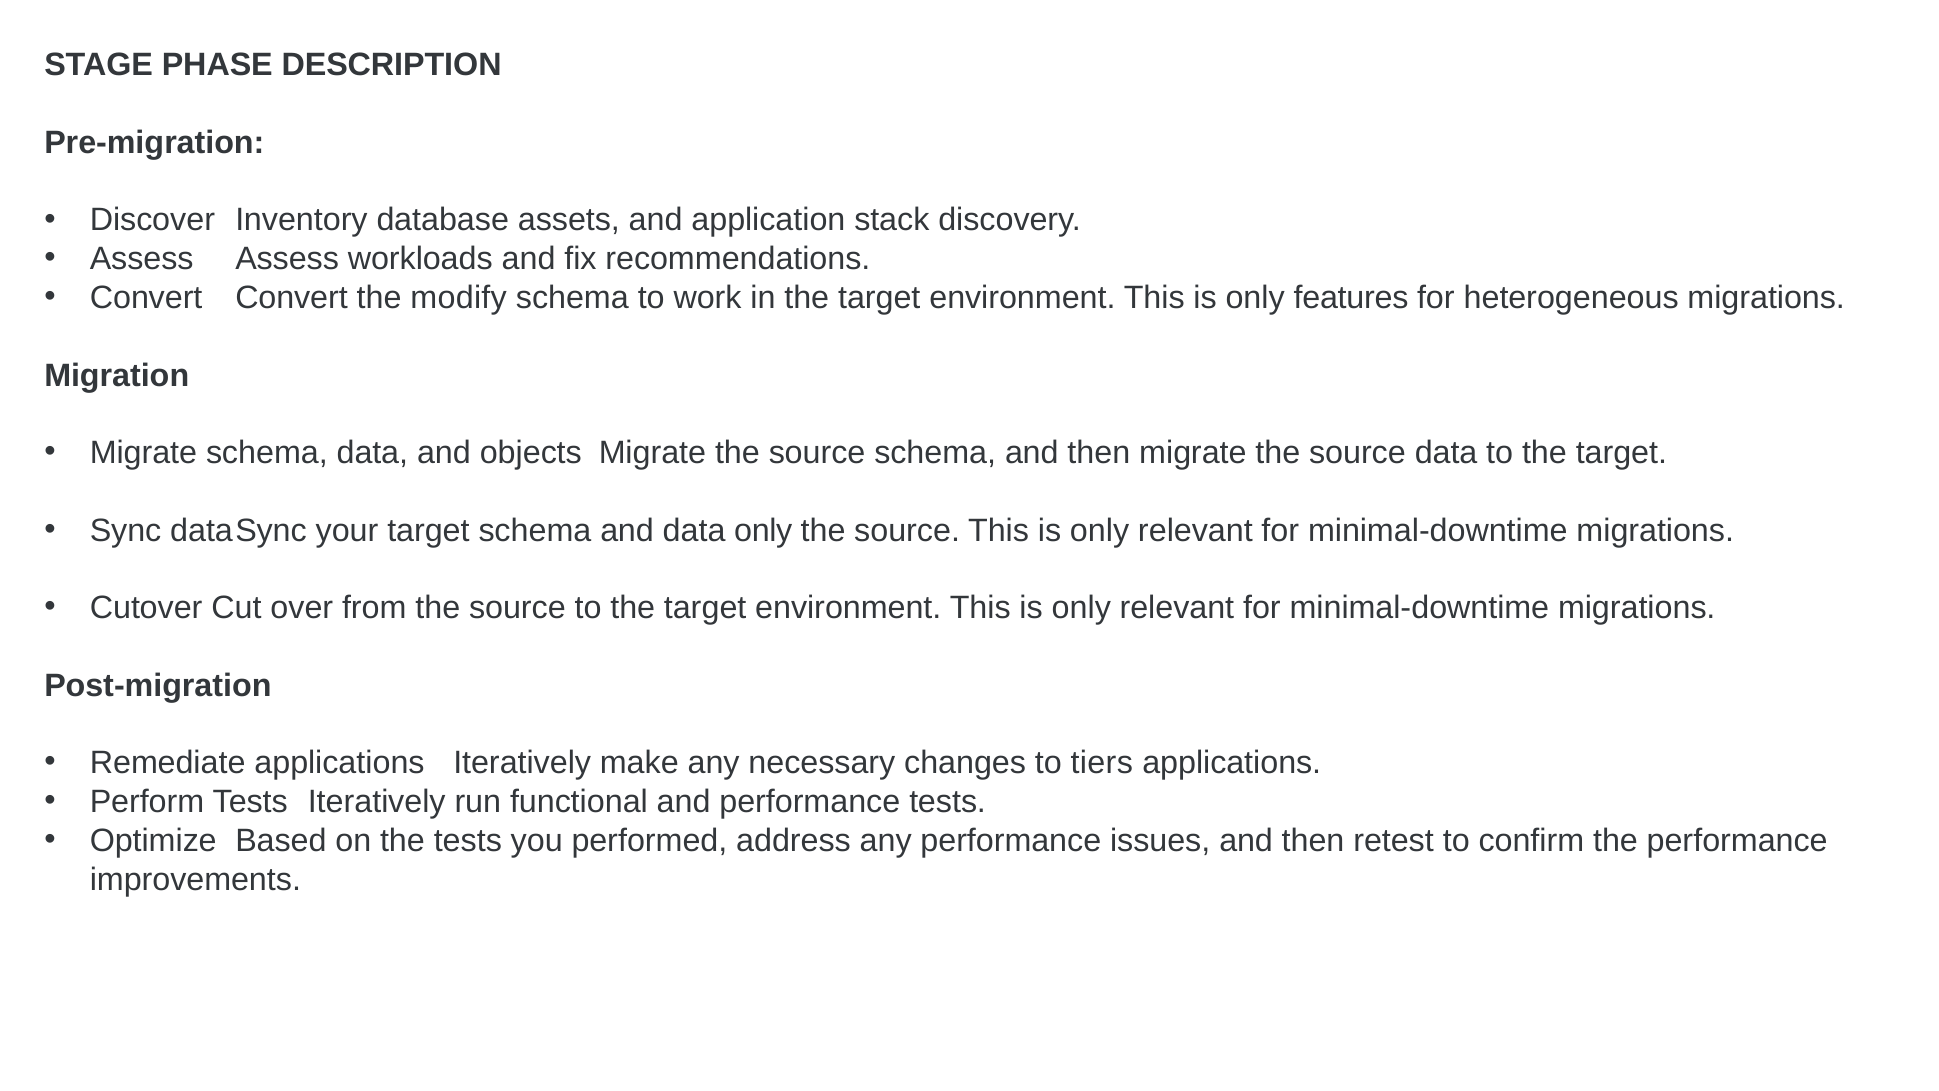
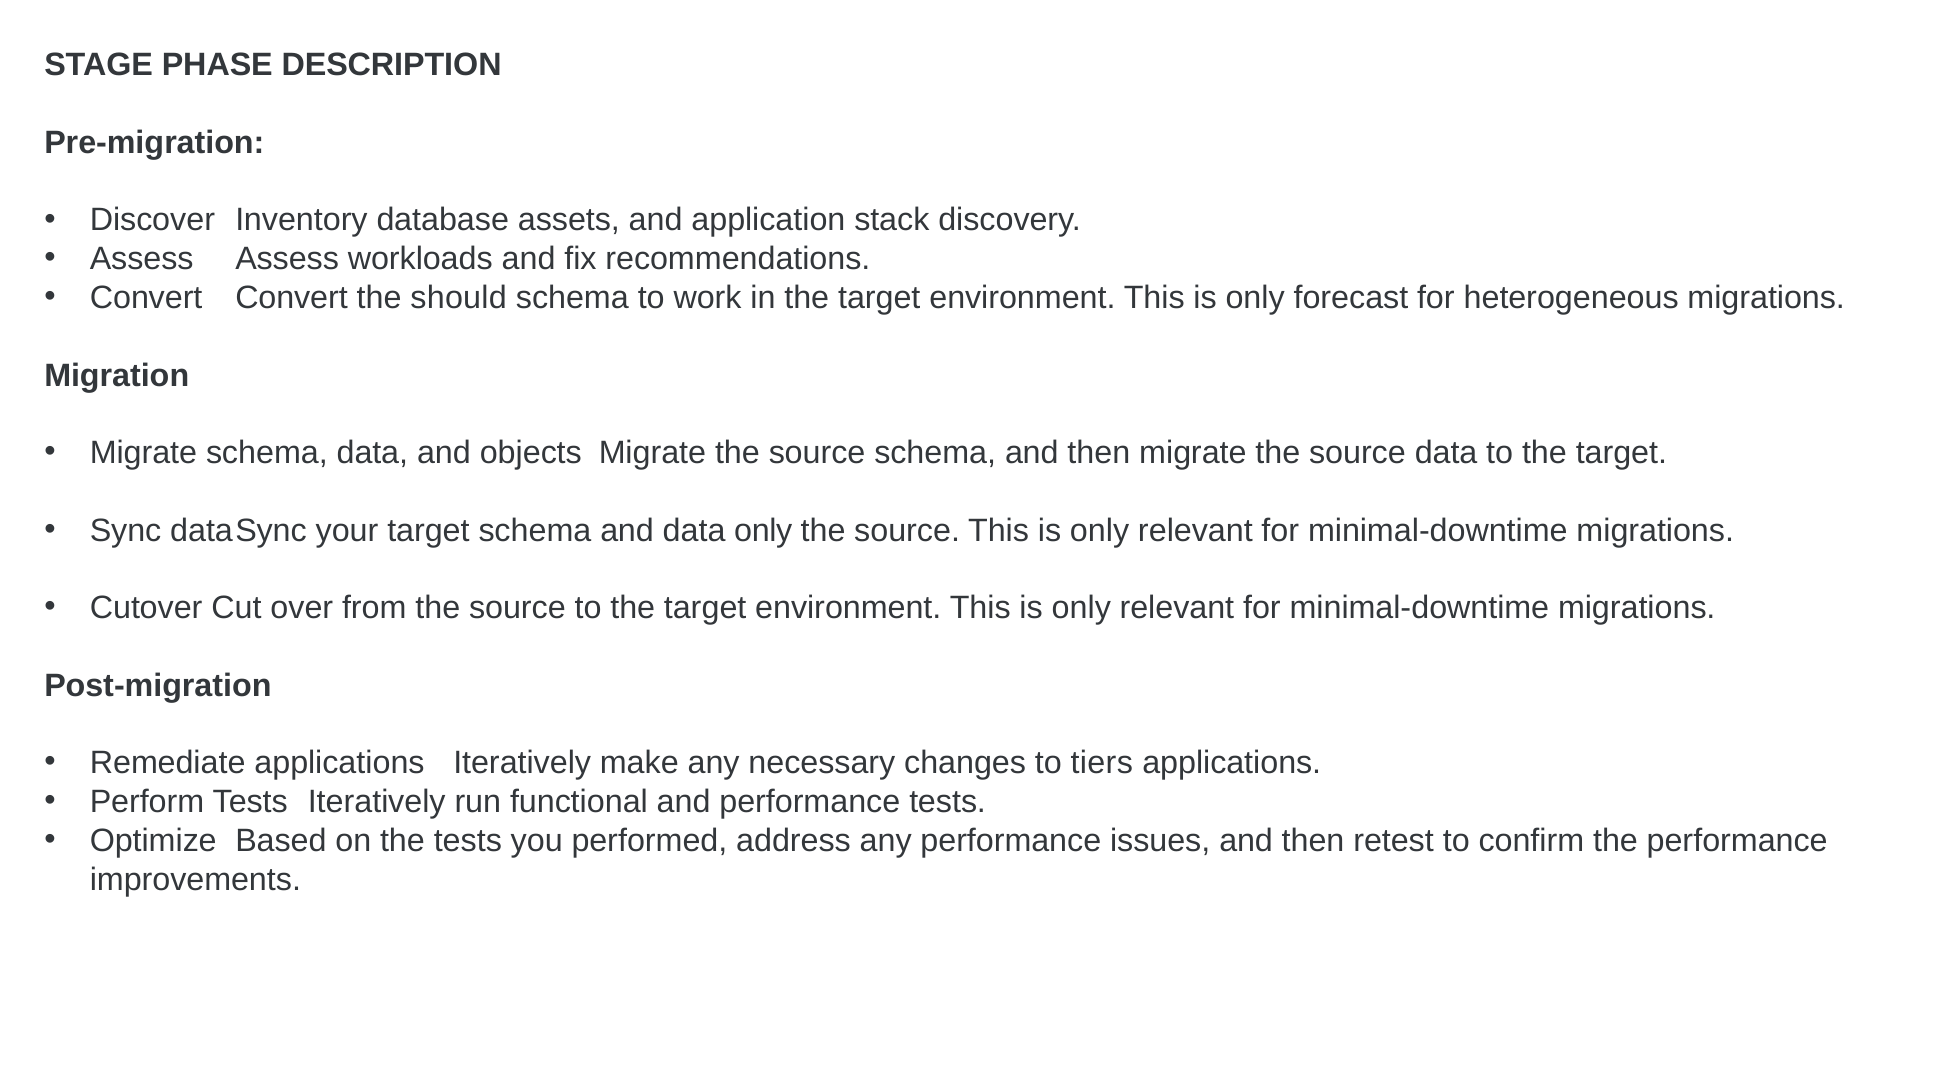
modify: modify -> should (459, 298)
features: features -> forecast (1351, 298)
